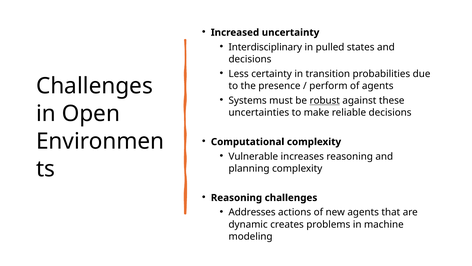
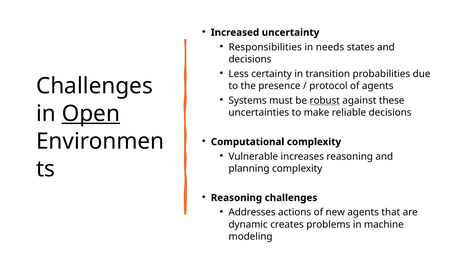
Interdisciplinary: Interdisciplinary -> Responsibilities (265, 47)
pulled: pulled -> needs (330, 47)
perform: perform -> protocol (328, 86)
Open underline: none -> present (91, 113)
